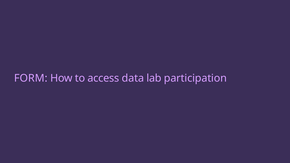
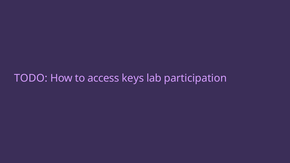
FORM: FORM -> TODO (31, 78)
data: data -> keys (133, 78)
